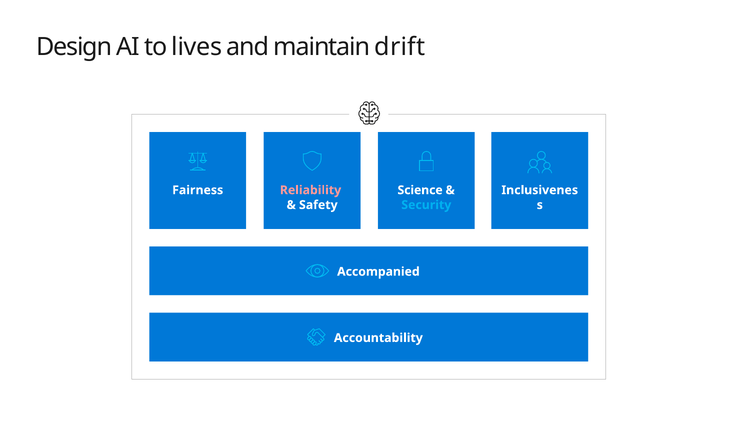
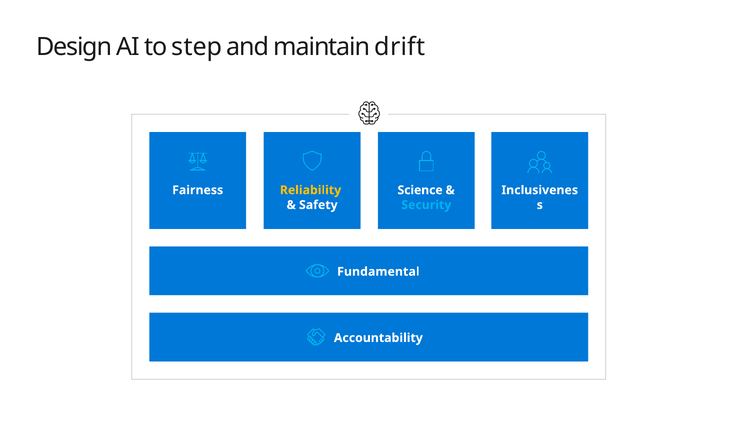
lives: lives -> step (197, 47)
Reliability colour: pink -> yellow (311, 190)
Accompanied: Accompanied -> Fundamental (378, 271)
